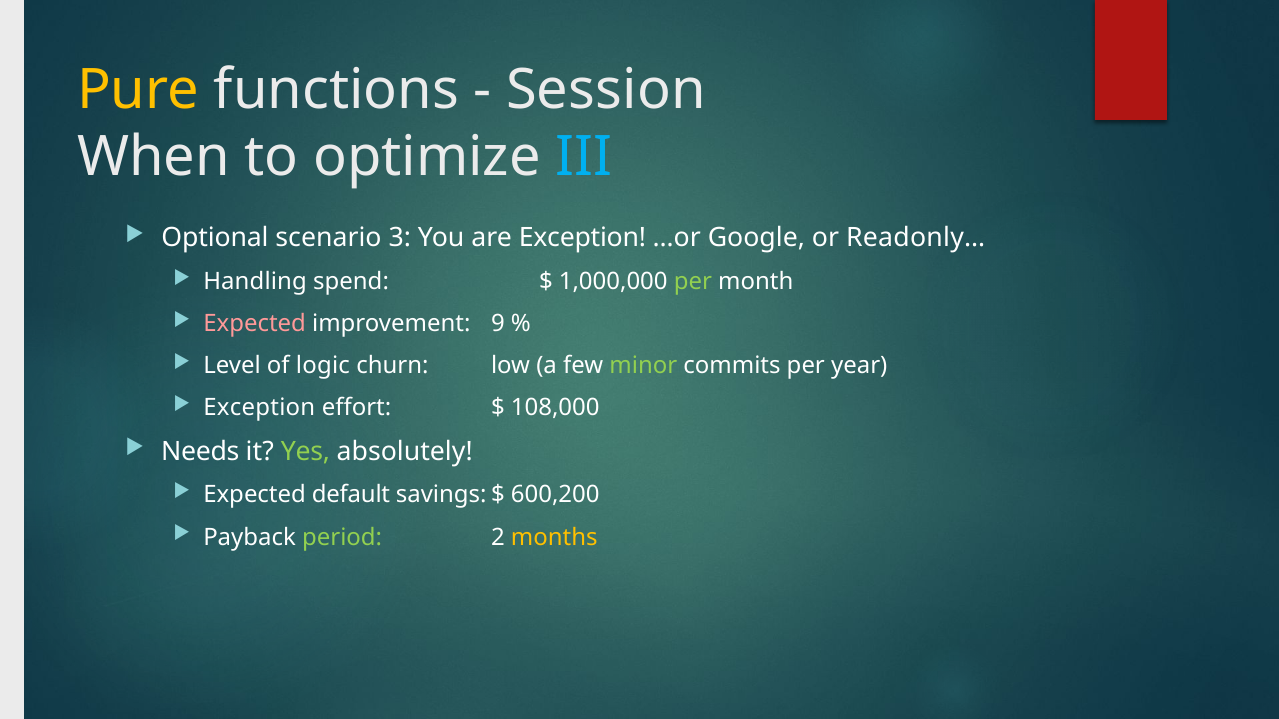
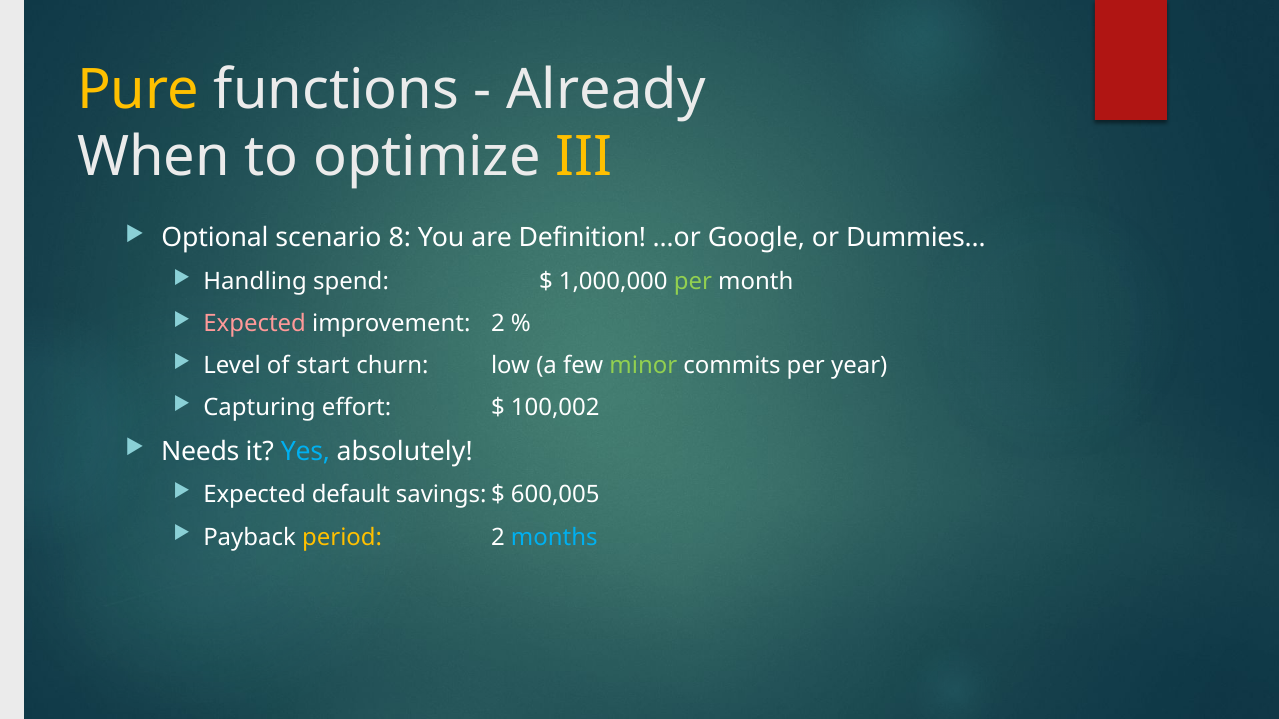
Session: Session -> Already (606, 90)
III colour: light blue -> yellow (584, 157)
3: 3 -> 8 (400, 238)
are Exception: Exception -> Definition (582, 238)
Readonly…: Readonly… -> Dummies… (916, 238)
improvement 9: 9 -> 2 (498, 324)
logic: logic -> start (323, 366)
Exception: Exception -> Capturing (259, 408)
108,000: 108,000 -> 100,002 (555, 408)
Yes colour: light green -> light blue (305, 452)
600,200: 600,200 -> 600,005 (555, 495)
period colour: light green -> yellow (342, 537)
months colour: yellow -> light blue (554, 537)
